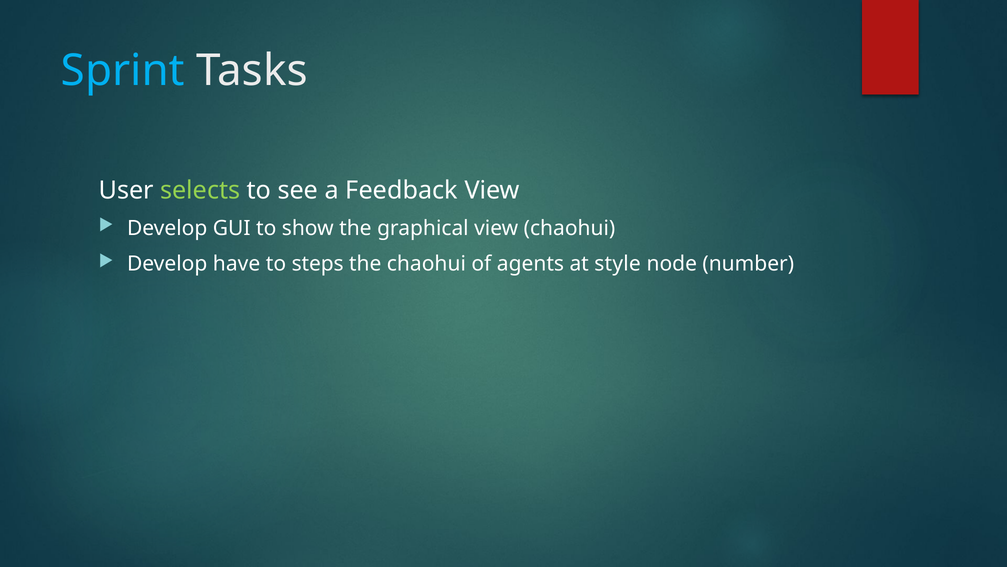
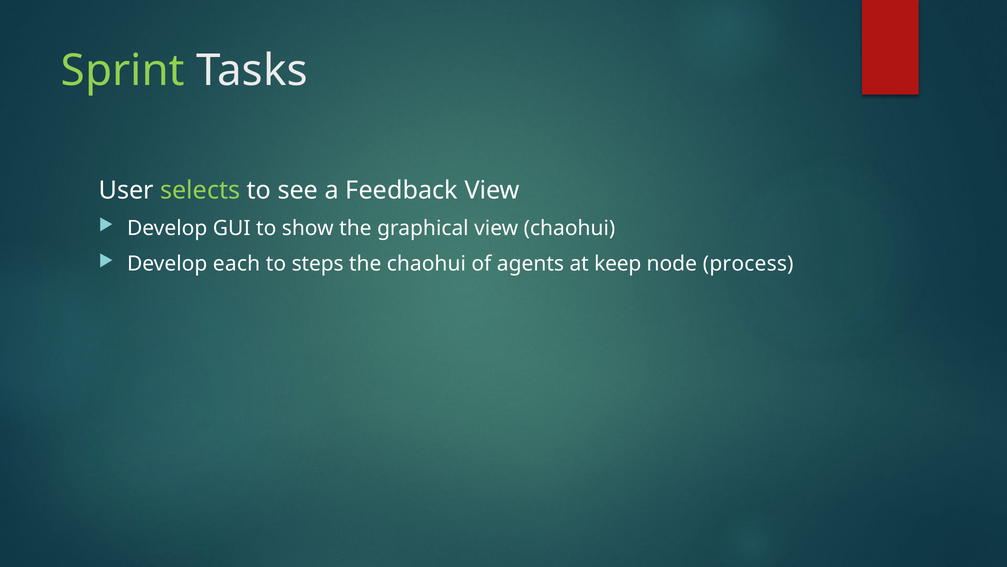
Sprint colour: light blue -> light green (123, 71)
have: have -> each (236, 264)
style: style -> keep (618, 264)
number: number -> process (748, 264)
